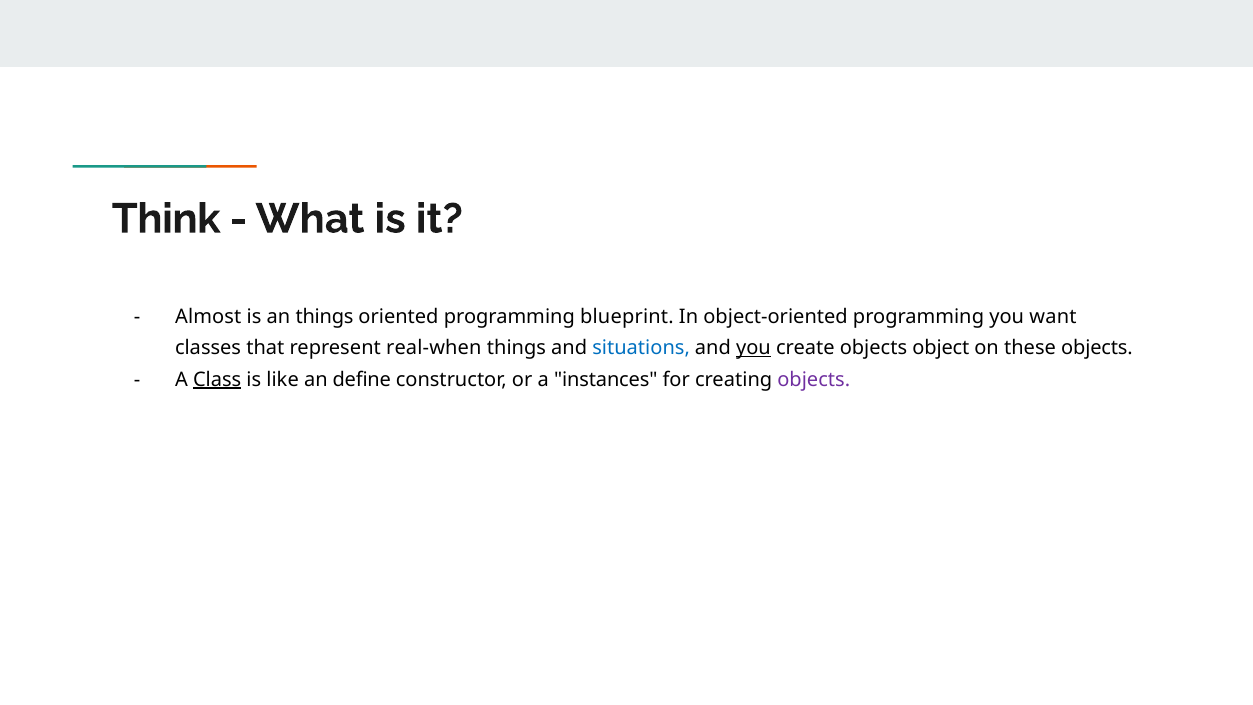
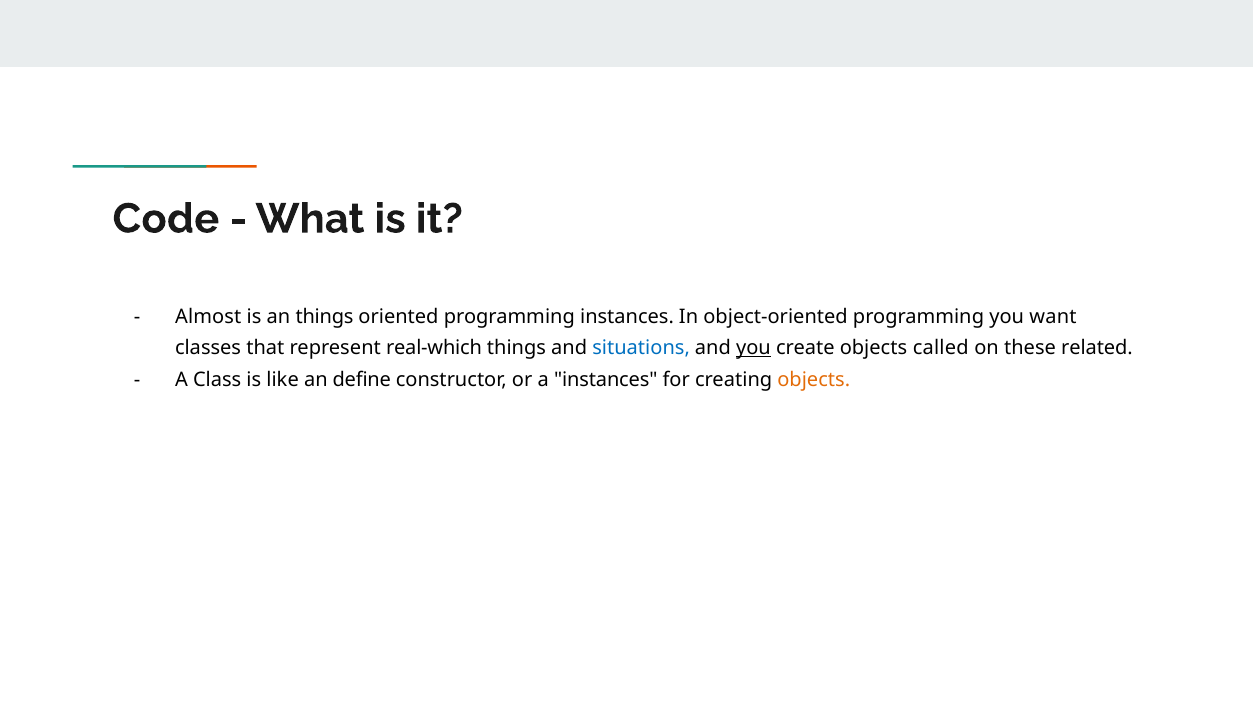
Think: Think -> Code (166, 219)
programming blueprint: blueprint -> instances (627, 316)
real-when: real-when -> real-which (434, 348)
object: object -> called (941, 348)
these objects: objects -> related (1097, 348)
Class underline: present -> none (217, 379)
objects colour: purple -> orange (814, 379)
